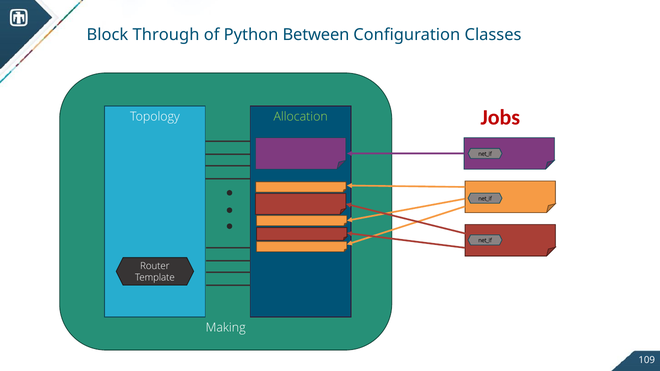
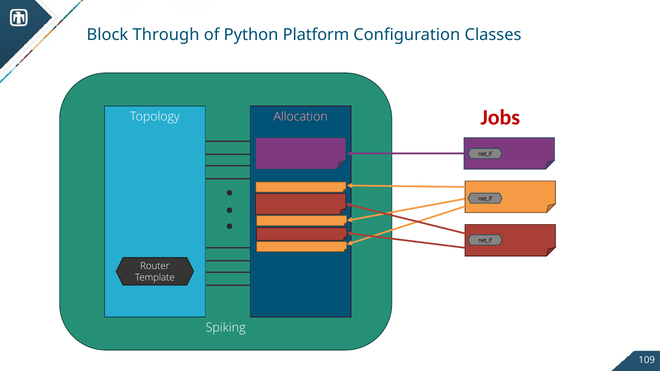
Between: Between -> Platform (316, 35)
Allocation colour: light green -> pink (301, 117)
Making: Making -> Spiking (226, 328)
